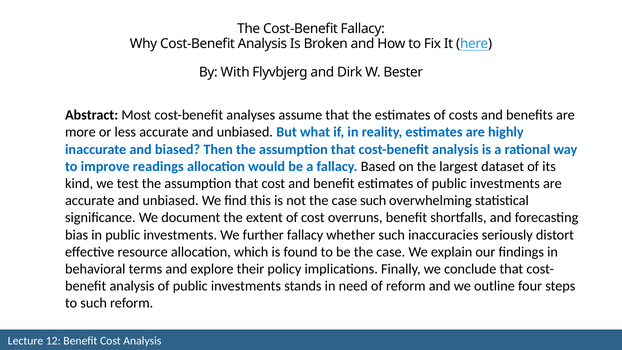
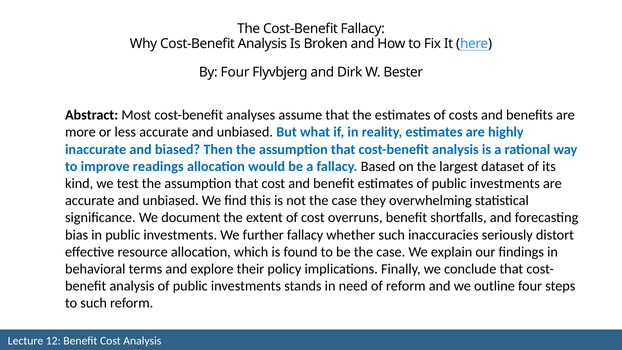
By With: With -> Four (235, 72)
case such: such -> they (373, 201)
